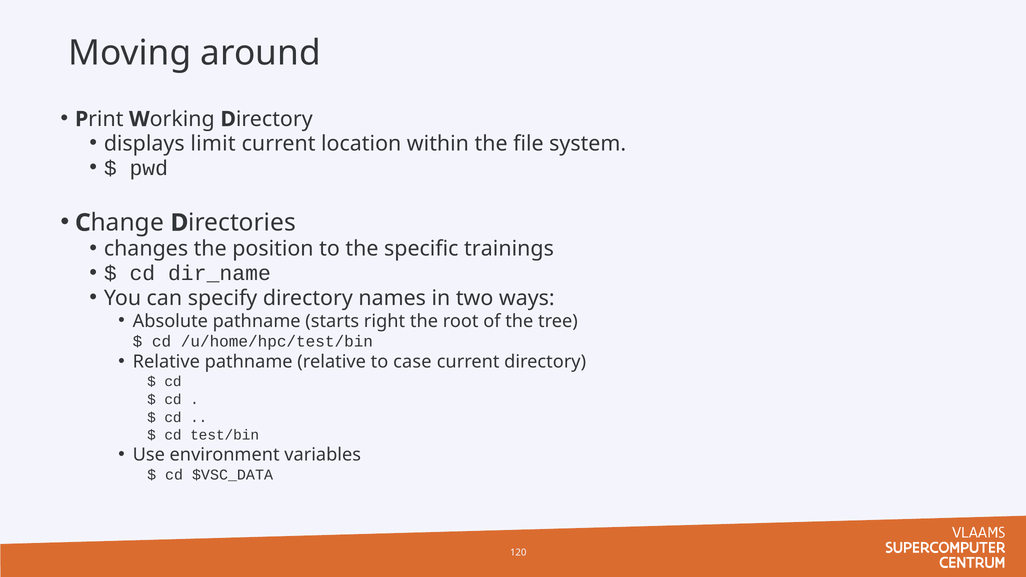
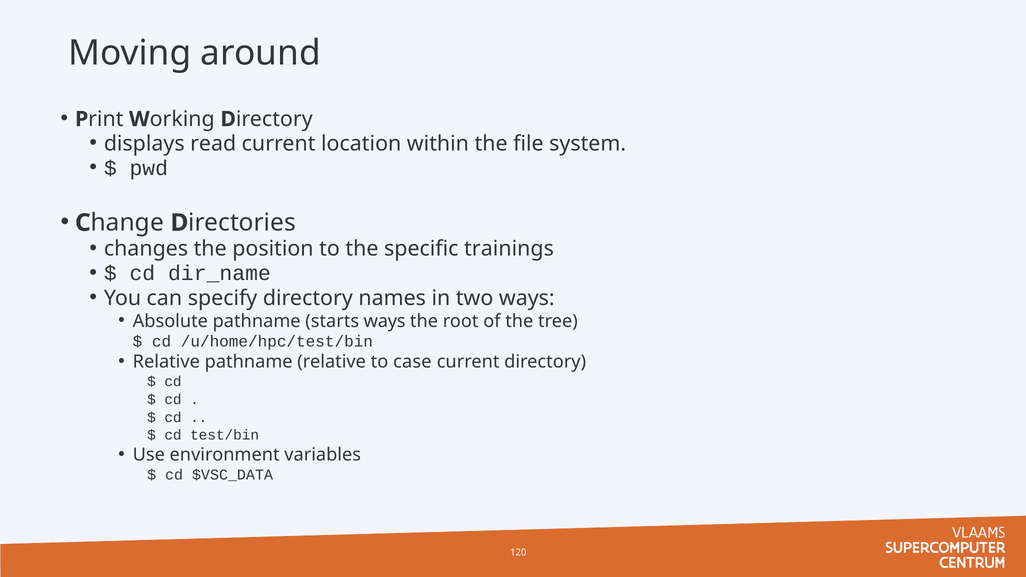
limit: limit -> read (213, 144)
starts right: right -> ways (385, 321)
